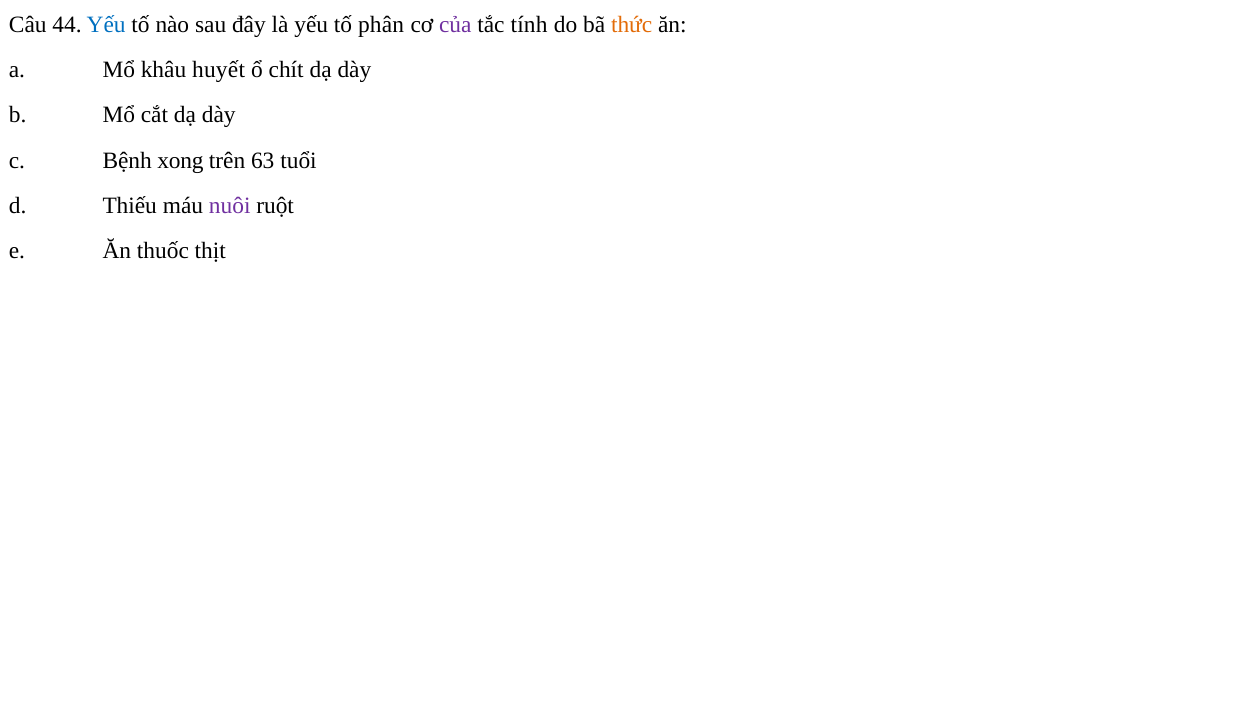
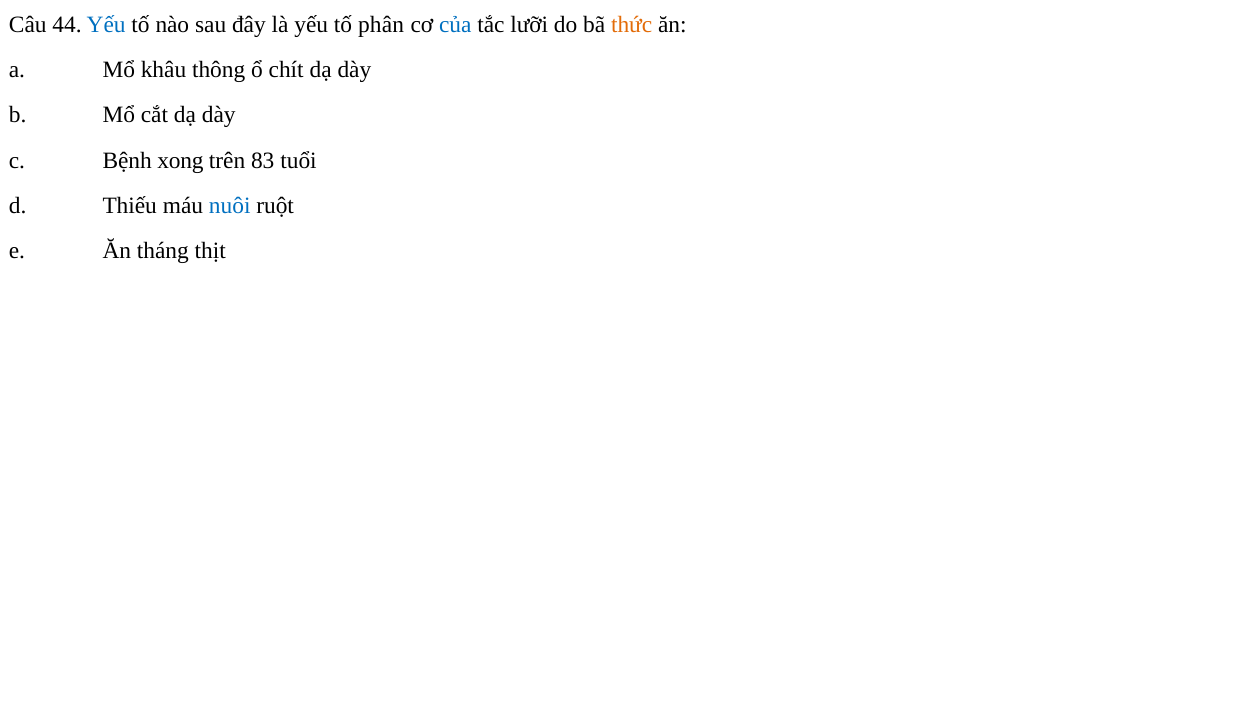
của colour: purple -> blue (455, 24)
tính: tính -> lưỡi (529, 24)
huyết: huyết -> thông (219, 70)
63: 63 -> 83 (263, 160)
nuôi colour: purple -> blue (230, 206)
thuốc: thuốc -> tháng (163, 251)
